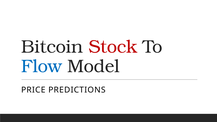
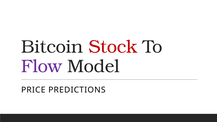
Flow colour: blue -> purple (42, 66)
